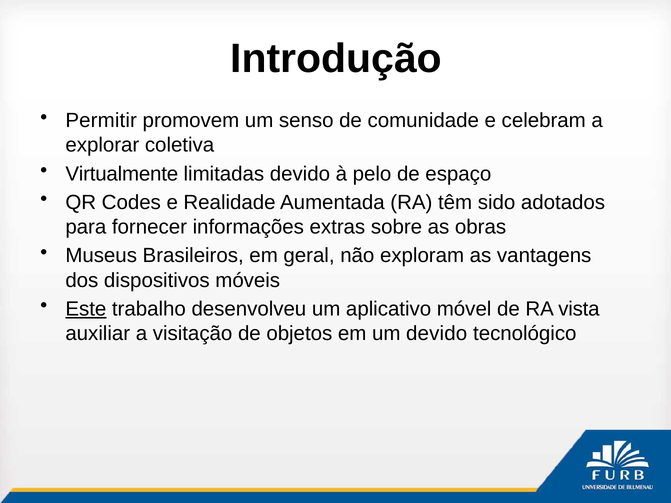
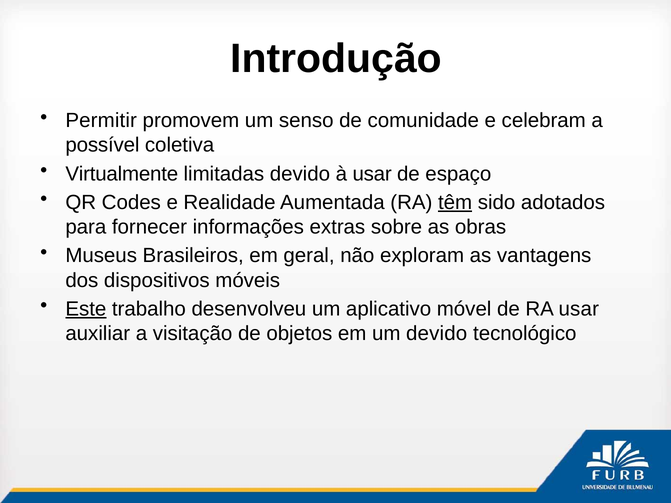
explorar: explorar -> possível (102, 145)
à pelo: pelo -> usar (372, 174)
têm underline: none -> present (455, 203)
RA vista: vista -> usar (579, 309)
